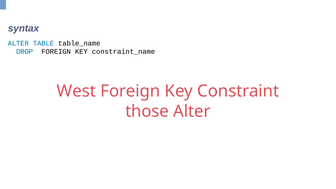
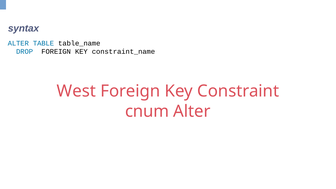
those: those -> cnum (147, 111)
